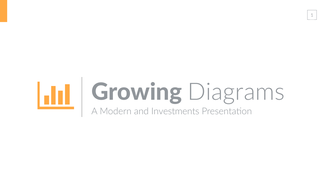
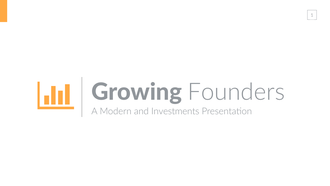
Diagrams: Diagrams -> Founders (236, 92)
